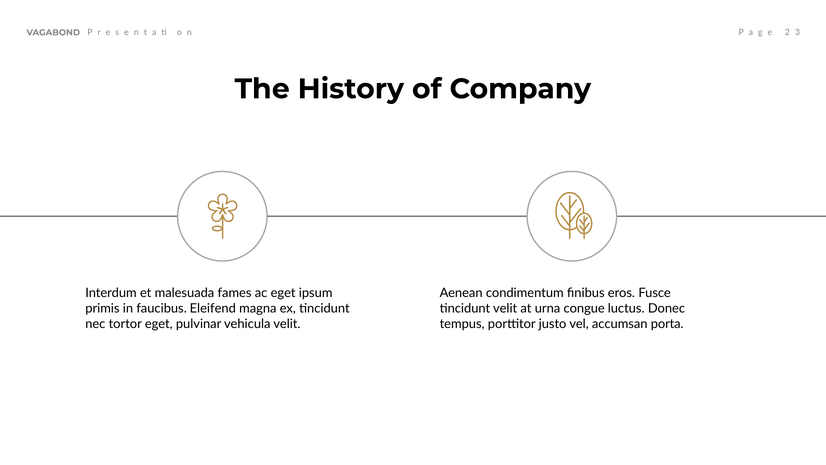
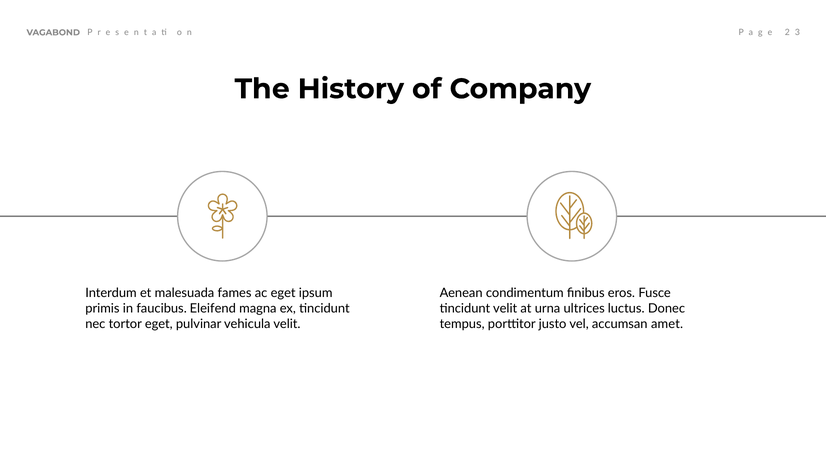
congue: congue -> ultrices (584, 308)
porta: porta -> amet (667, 324)
